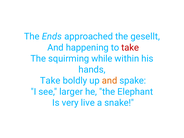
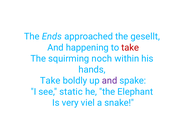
while: while -> noch (102, 59)
and colour: orange -> purple (110, 81)
larger: larger -> static (71, 92)
live: live -> viel (88, 103)
